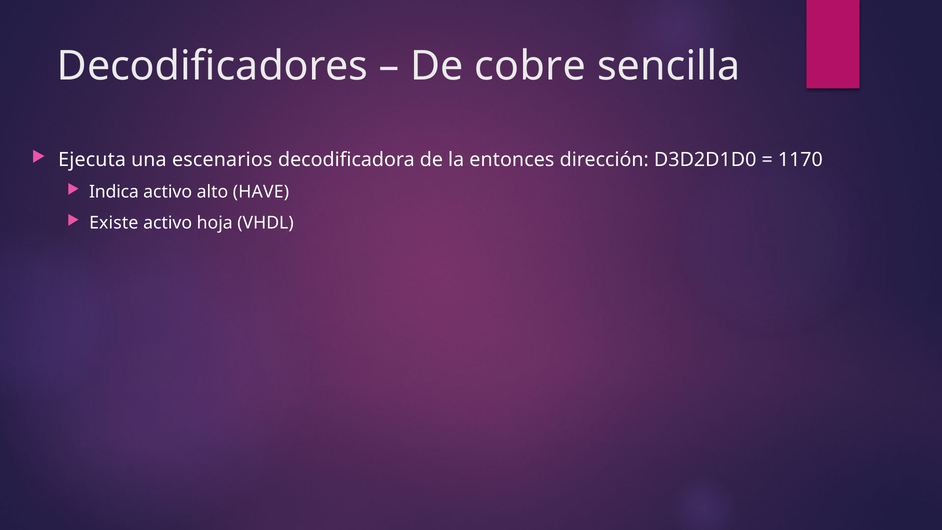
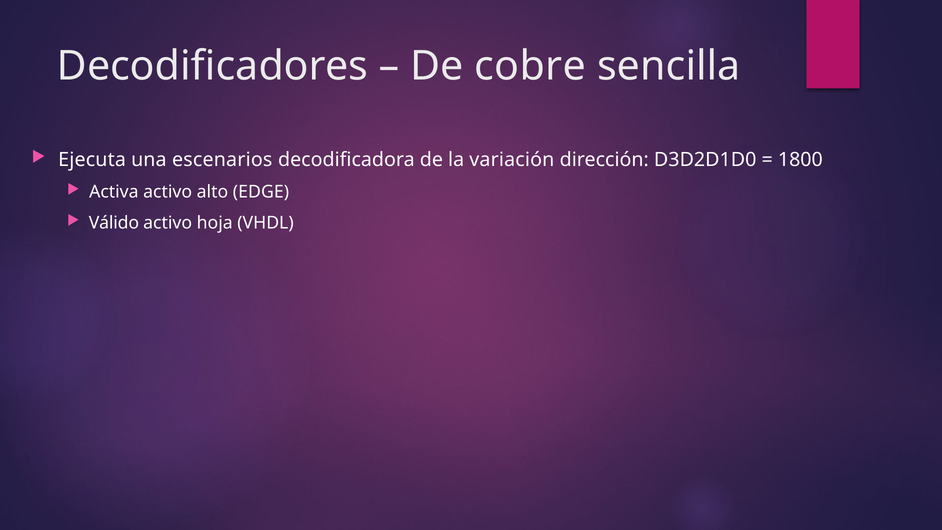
entonces: entonces -> variación (512, 160)
1170: 1170 -> 1800 (800, 160)
Indica: Indica -> Activa (114, 192)
HAVE: HAVE -> EDGE (261, 192)
Existe: Existe -> Válido (114, 223)
